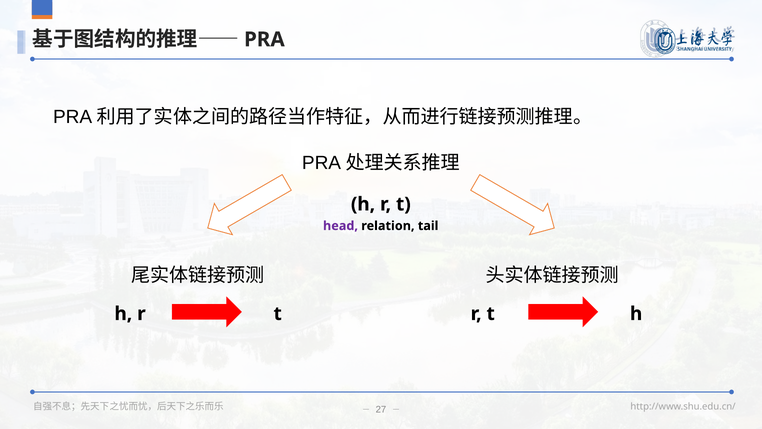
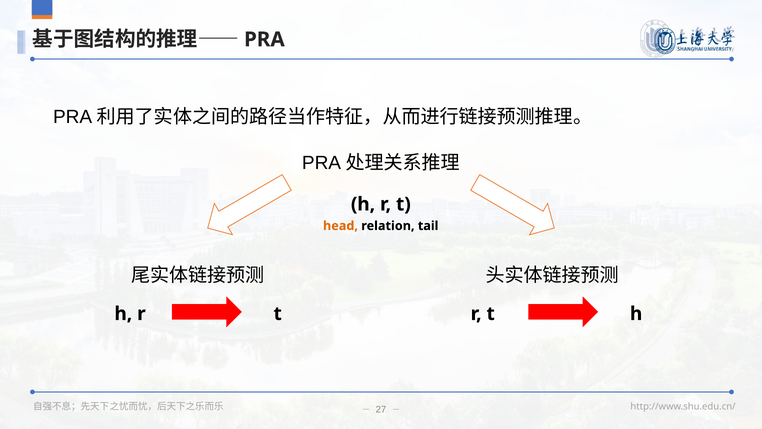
head colour: purple -> orange (340, 226)
